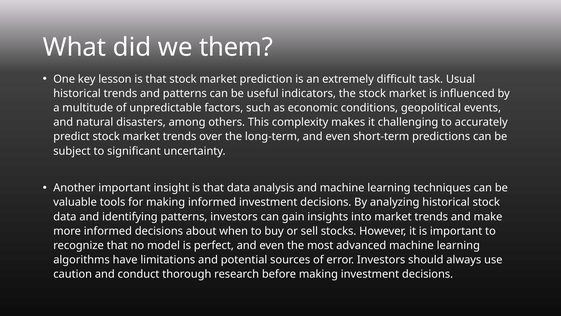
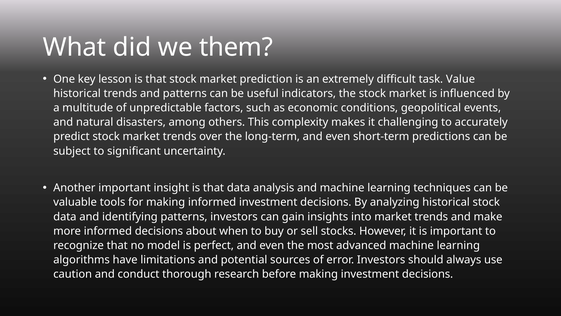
Usual: Usual -> Value (460, 79)
